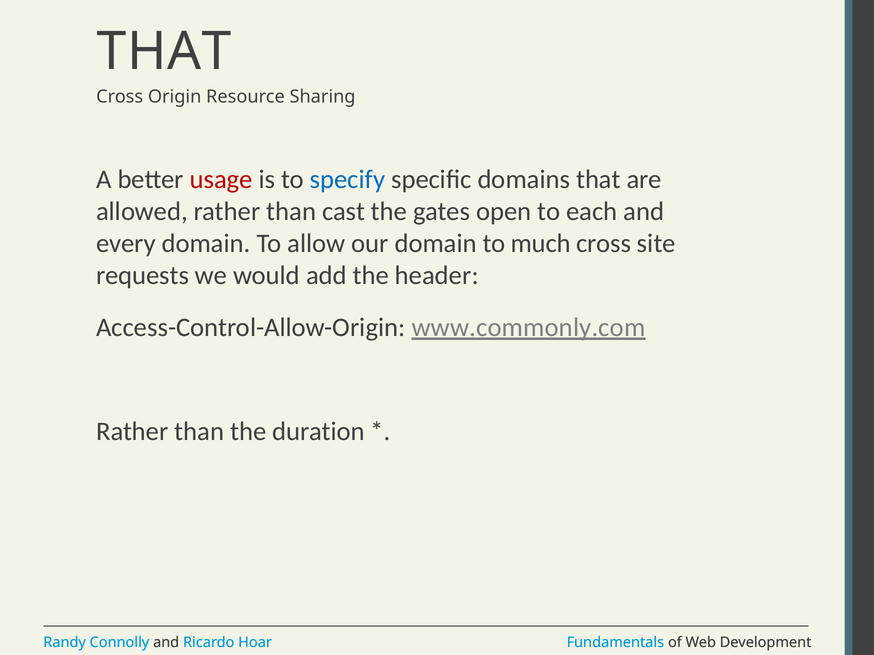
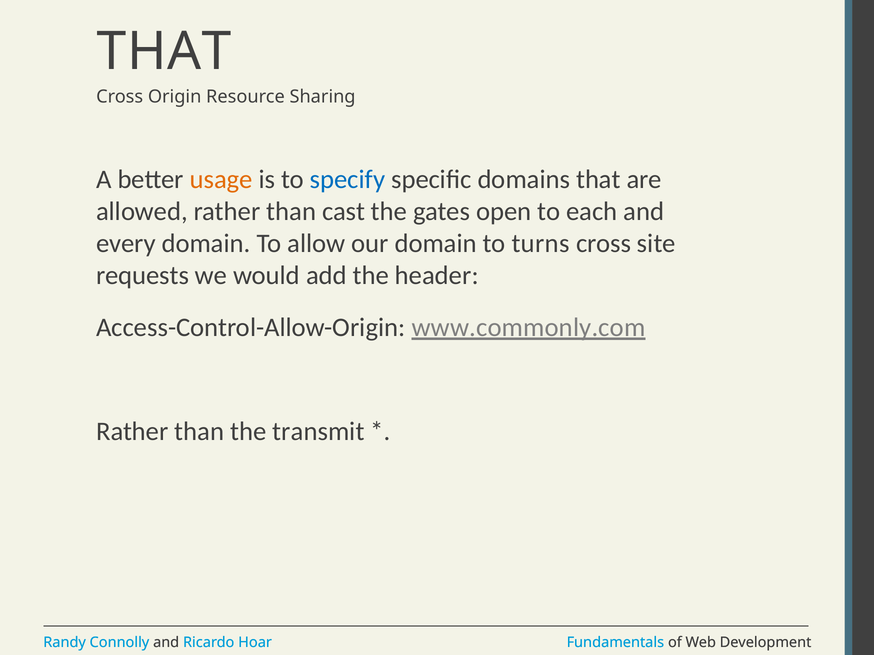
usage colour: red -> orange (221, 180)
much: much -> turns (541, 244)
duration: duration -> transmit (318, 432)
